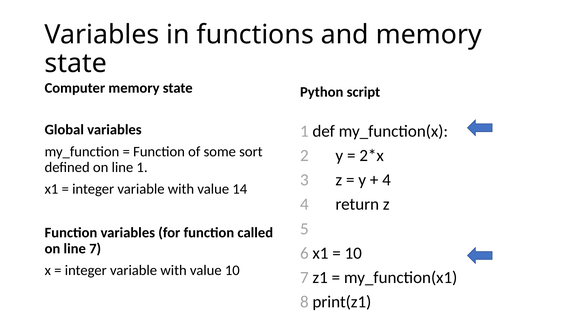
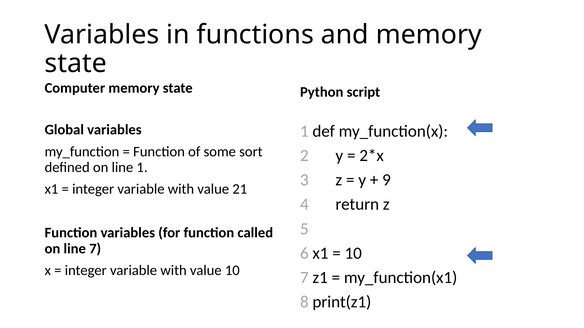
4: 4 -> 9 (387, 180)
14: 14 -> 21 (240, 189)
